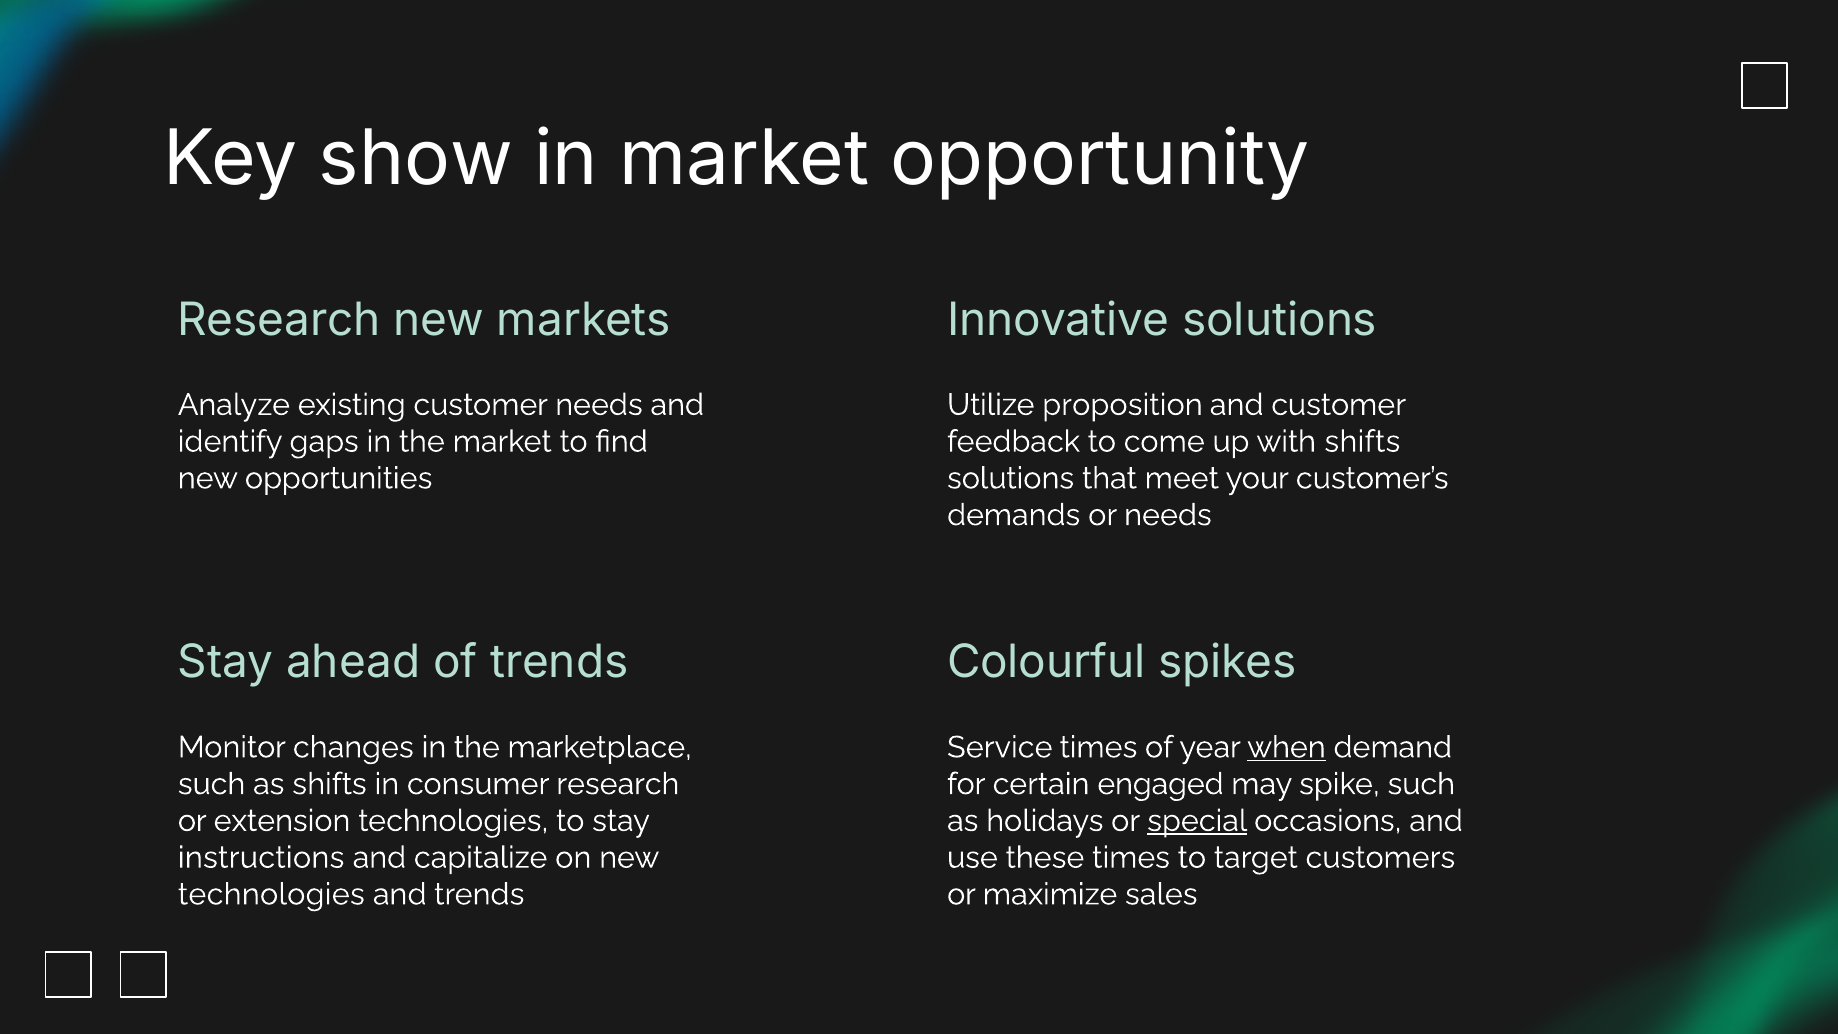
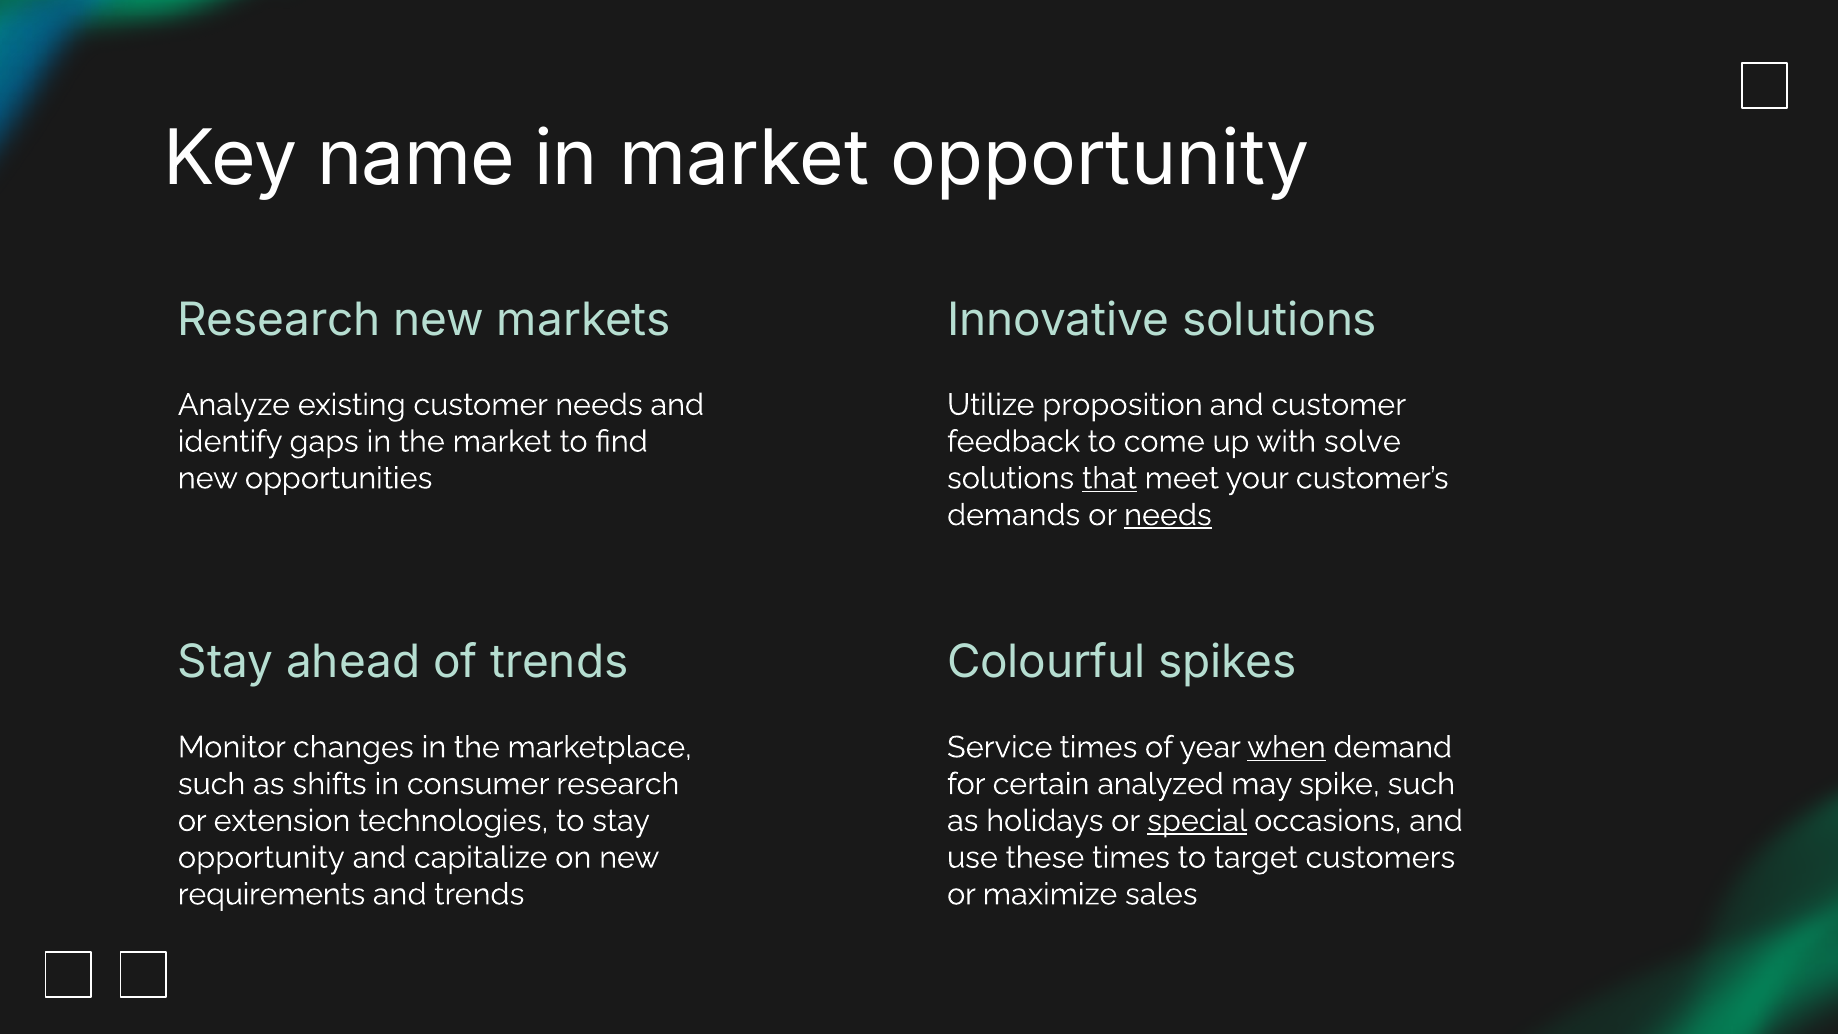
show: show -> name (416, 159)
with shifts: shifts -> solve (1362, 442)
that underline: none -> present (1109, 478)
needs underline: none -> present (1168, 515)
engaged: engaged -> analyzed (1161, 784)
instructions: instructions -> opportunity (261, 858)
technologies: technologies -> requirements (272, 894)
